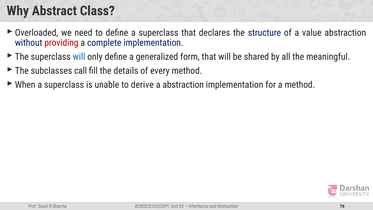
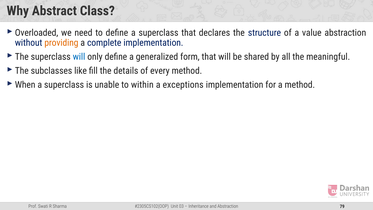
providing colour: red -> orange (61, 43)
call: call -> like (81, 71)
derive: derive -> within (142, 85)
a abstraction: abstraction -> exceptions (183, 85)
